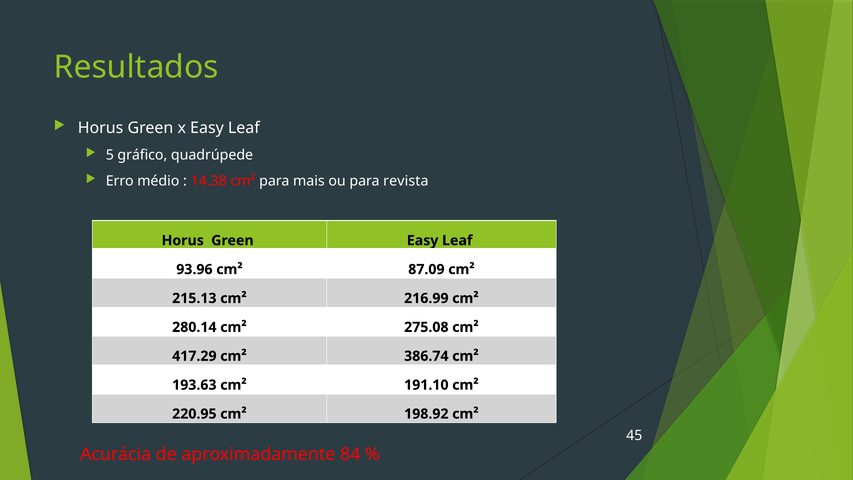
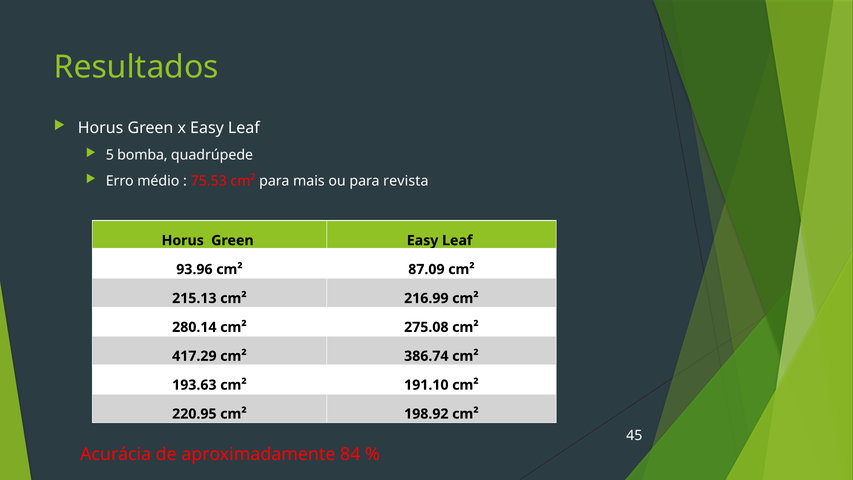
gráfico: gráfico -> bomba (142, 155)
14.38: 14.38 -> 75.53 (209, 181)
